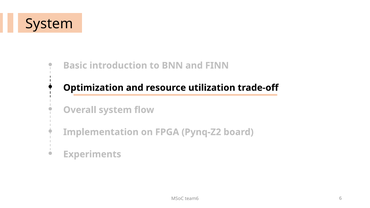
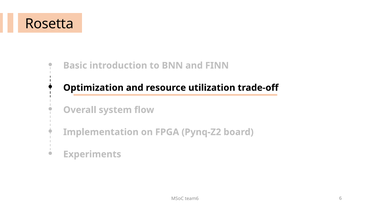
System: System -> Rosetta (49, 24)
